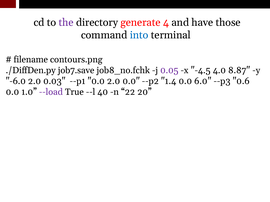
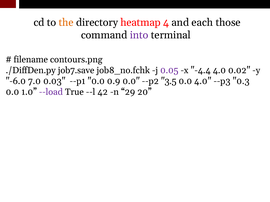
the colour: purple -> orange (66, 22)
generate: generate -> heatmap (141, 22)
have: have -> each (202, 22)
into colour: blue -> purple (139, 35)
-4.5: -4.5 -> -4.4 (201, 70)
8.87: 8.87 -> 0.02 (239, 70)
-6.0 2.0: 2.0 -> 7.0 (34, 81)
0.0 2.0: 2.0 -> 0.9 (114, 81)
1.4: 1.4 -> 3.5 (169, 81)
0.0 6.0: 6.0 -> 4.0 (203, 81)
0.6: 0.6 -> 0.3 (241, 81)
40: 40 -> 42 (103, 92)
22: 22 -> 29 (128, 92)
